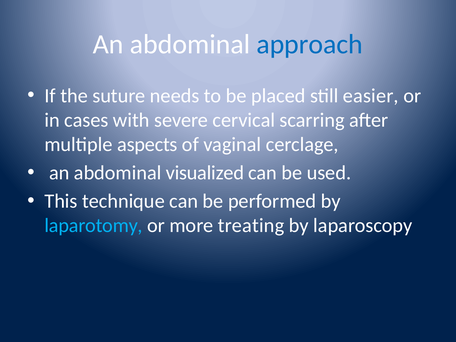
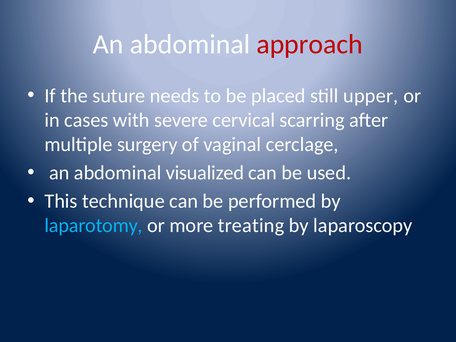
approach colour: blue -> red (310, 44)
easier: easier -> upper (371, 96)
aspects: aspects -> surgery (147, 144)
